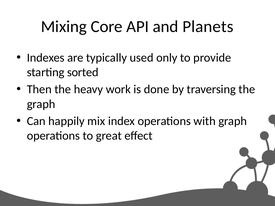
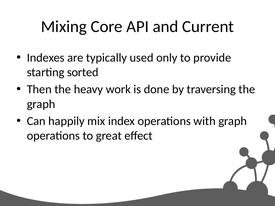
Planets: Planets -> Current (208, 27)
